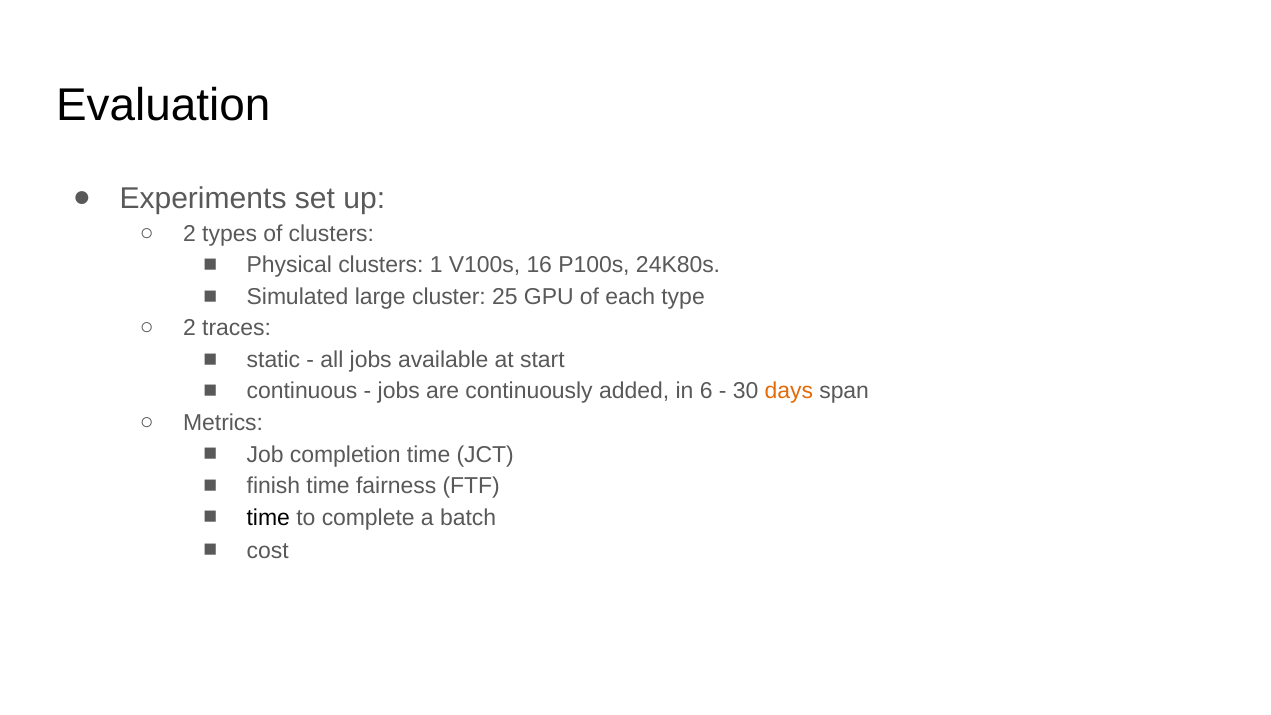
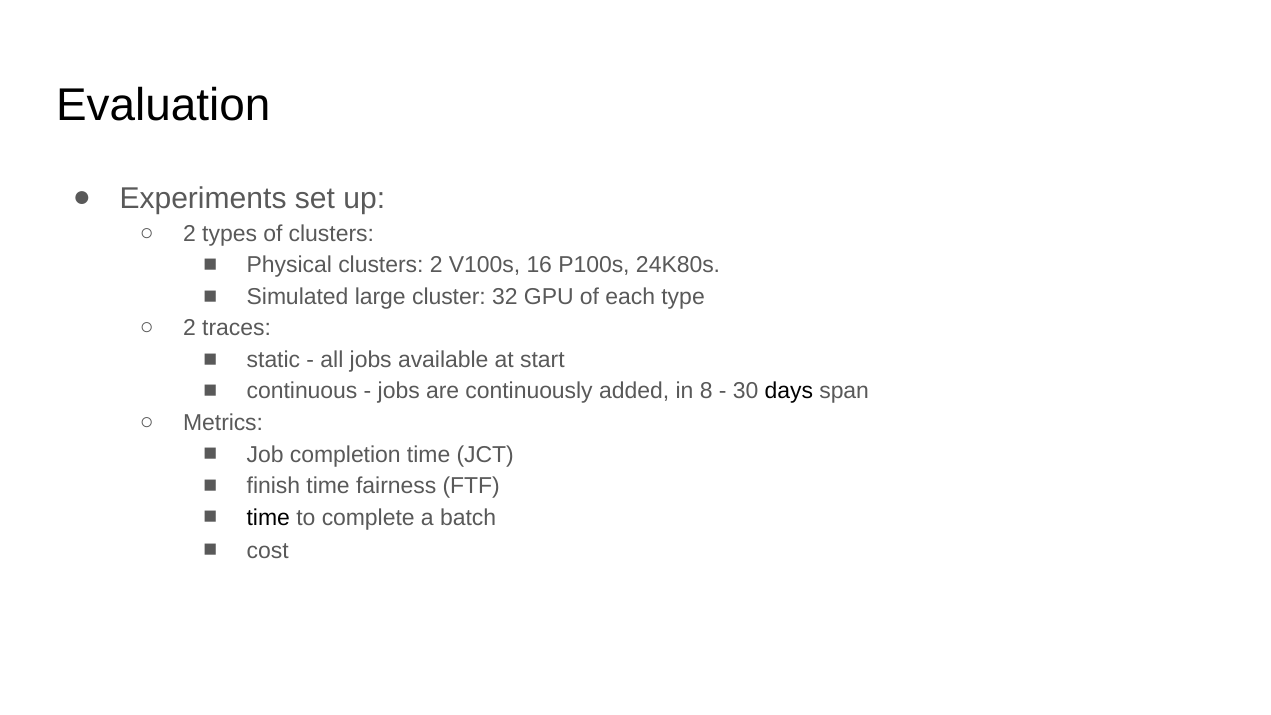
clusters 1: 1 -> 2 (436, 265)
25: 25 -> 32 (505, 297)
6: 6 -> 8 (706, 391)
days colour: orange -> black (789, 391)
